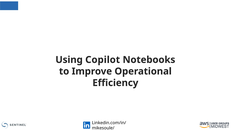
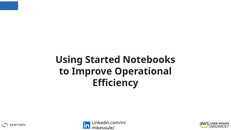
Copilot: Copilot -> Started (103, 60)
